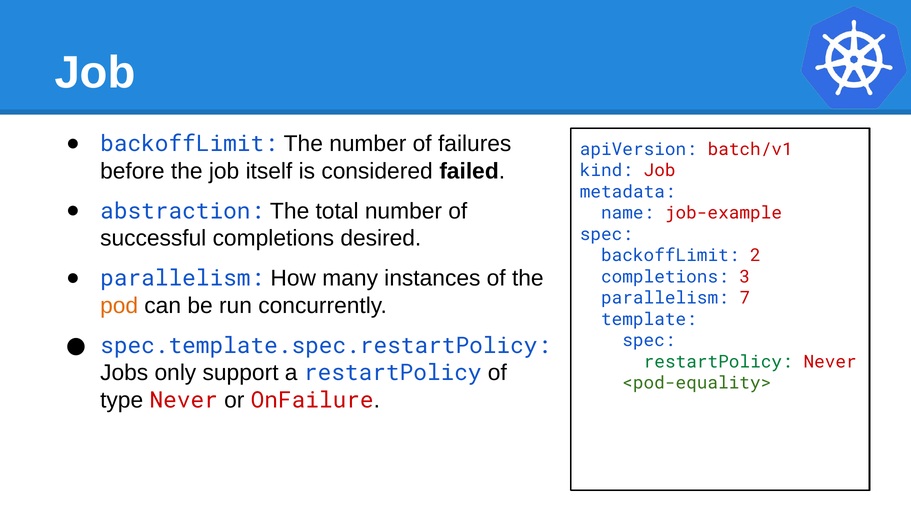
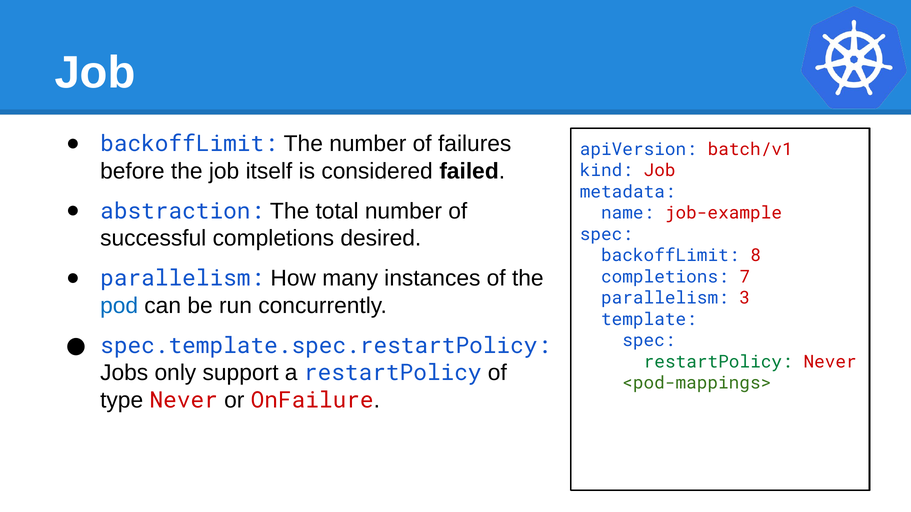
2: 2 -> 8 (755, 256)
3: 3 -> 7 (745, 277)
7: 7 -> 3 (745, 298)
pod colour: orange -> blue (119, 306)
<pod-equality>: <pod-equality> -> <pod-mappings> (697, 383)
